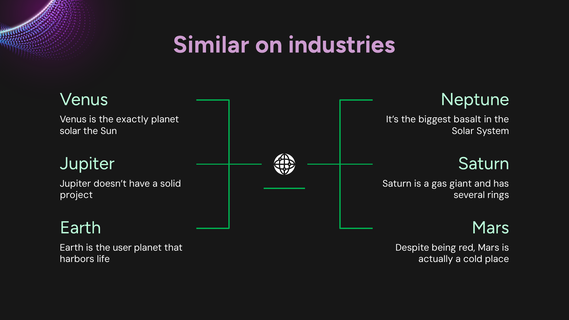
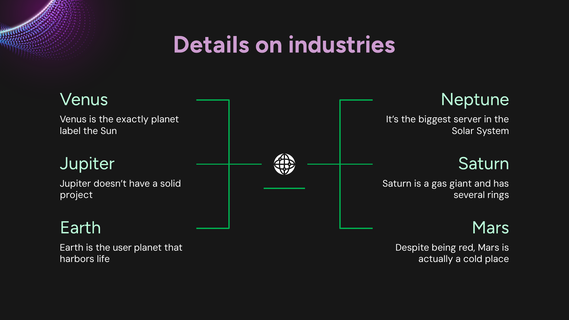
Similar: Similar -> Details (211, 45)
basalt: basalt -> server (468, 120)
solar: solar -> label (70, 131)
